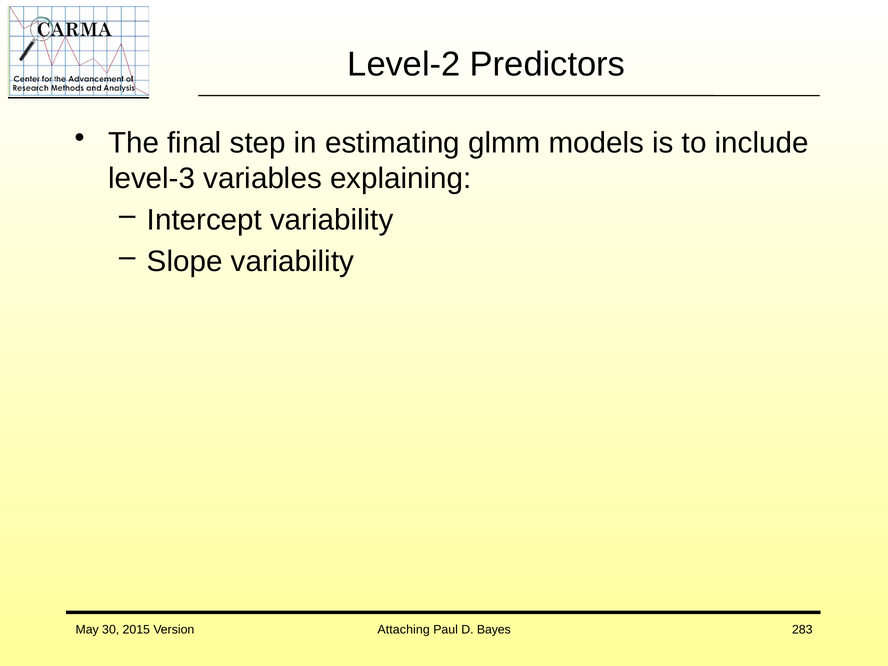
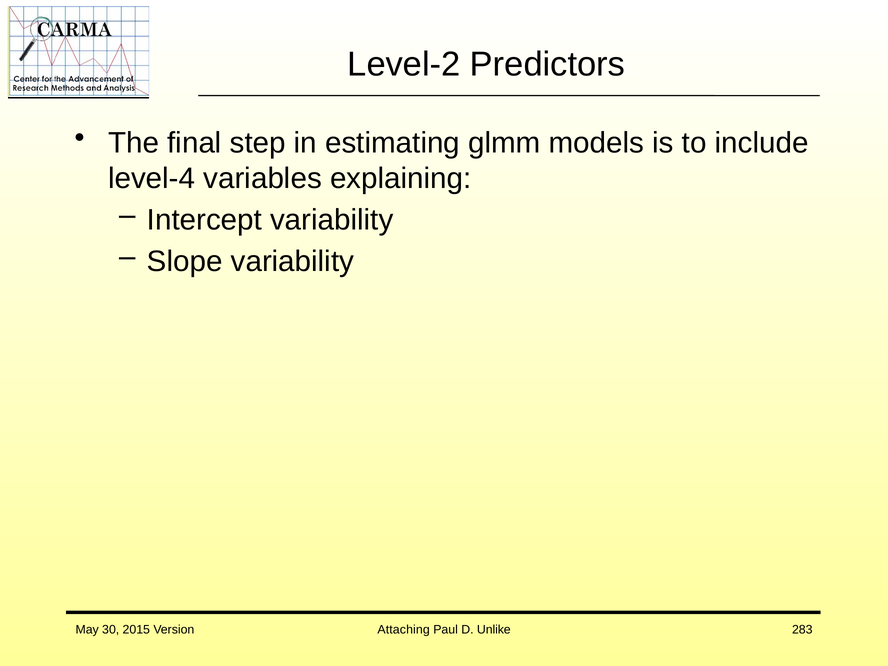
level-3: level-3 -> level-4 (152, 178)
Bayes: Bayes -> Unlike (494, 630)
